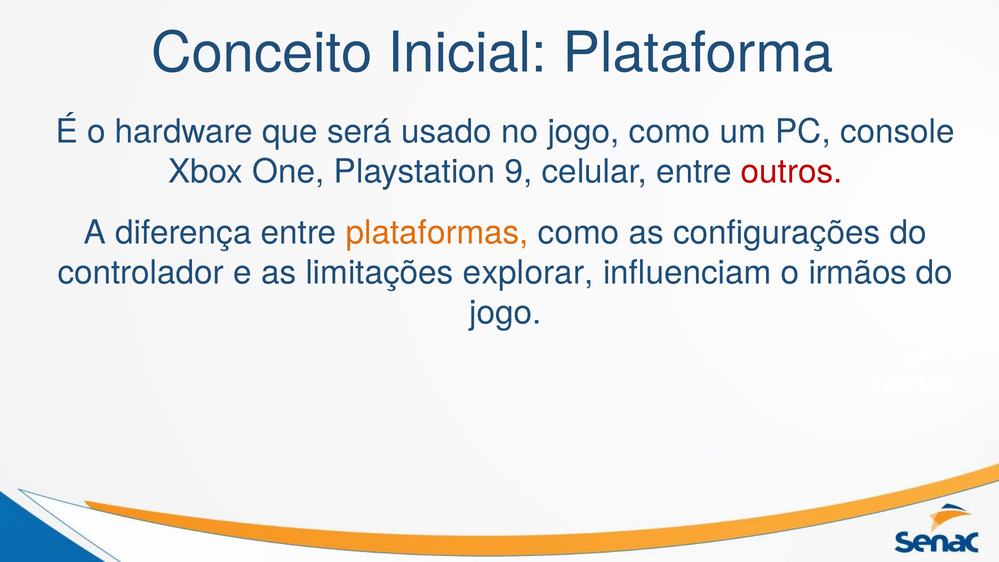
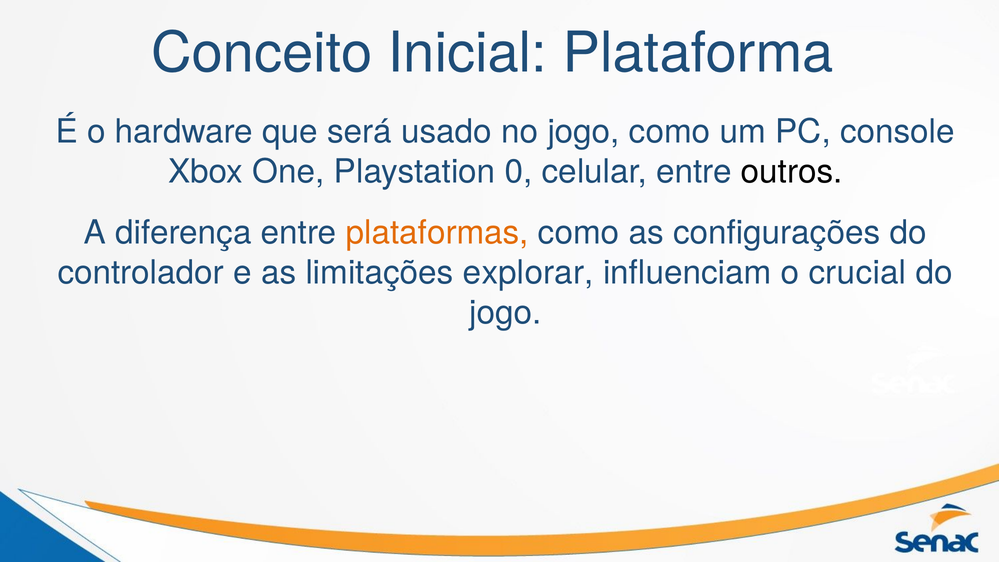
9: 9 -> 0 (519, 172)
outros colour: red -> black (792, 172)
irmãos: irmãos -> crucial (857, 273)
